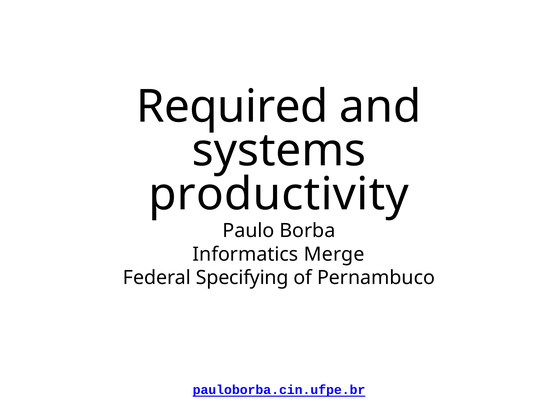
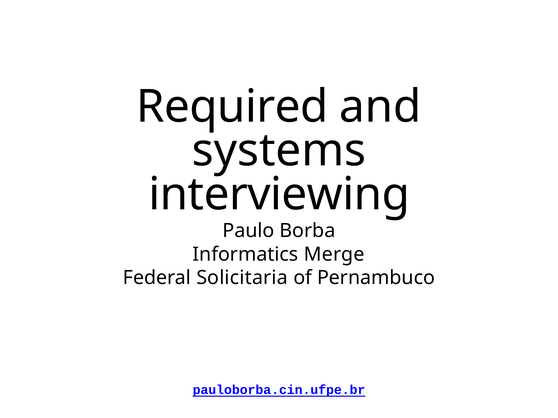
productivity: productivity -> interviewing (279, 195)
Specifying: Specifying -> Solicitaria (242, 278)
